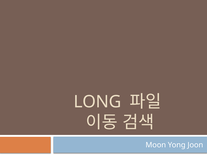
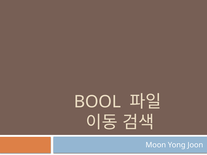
LONG: LONG -> BOOL (97, 102)
